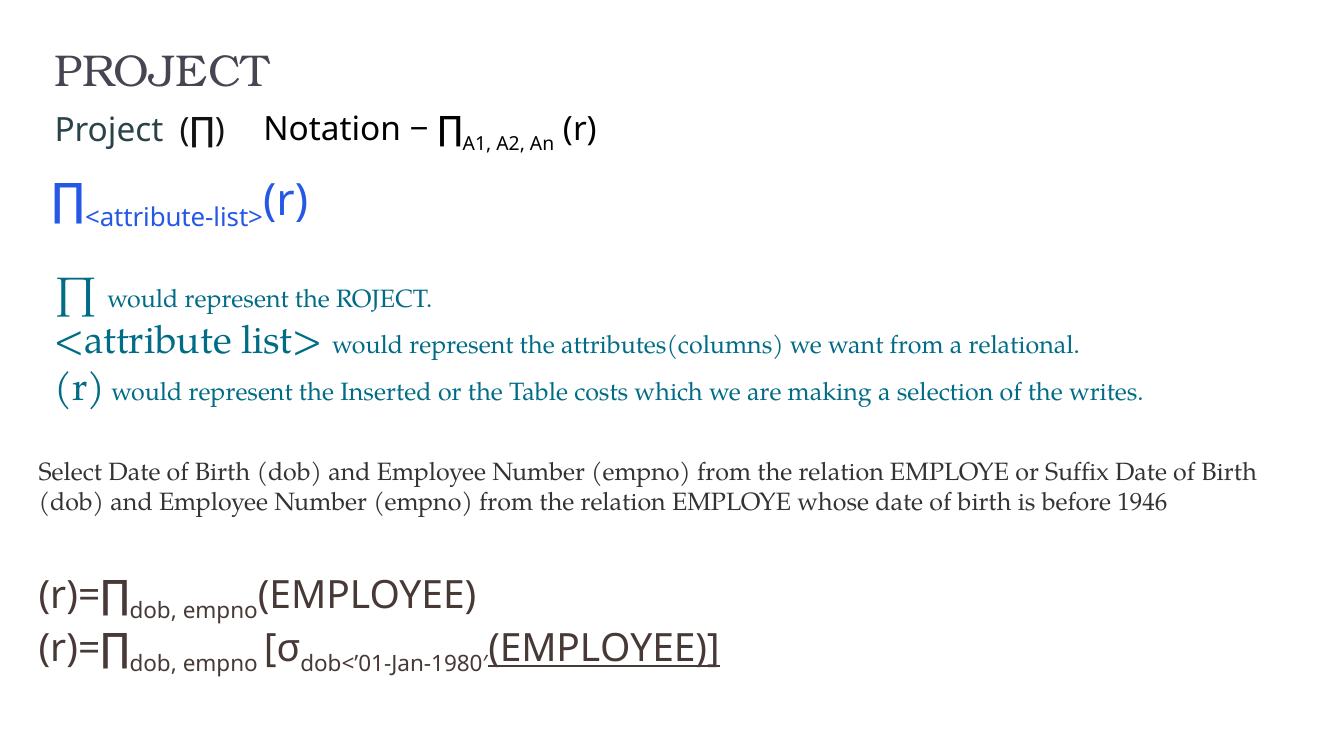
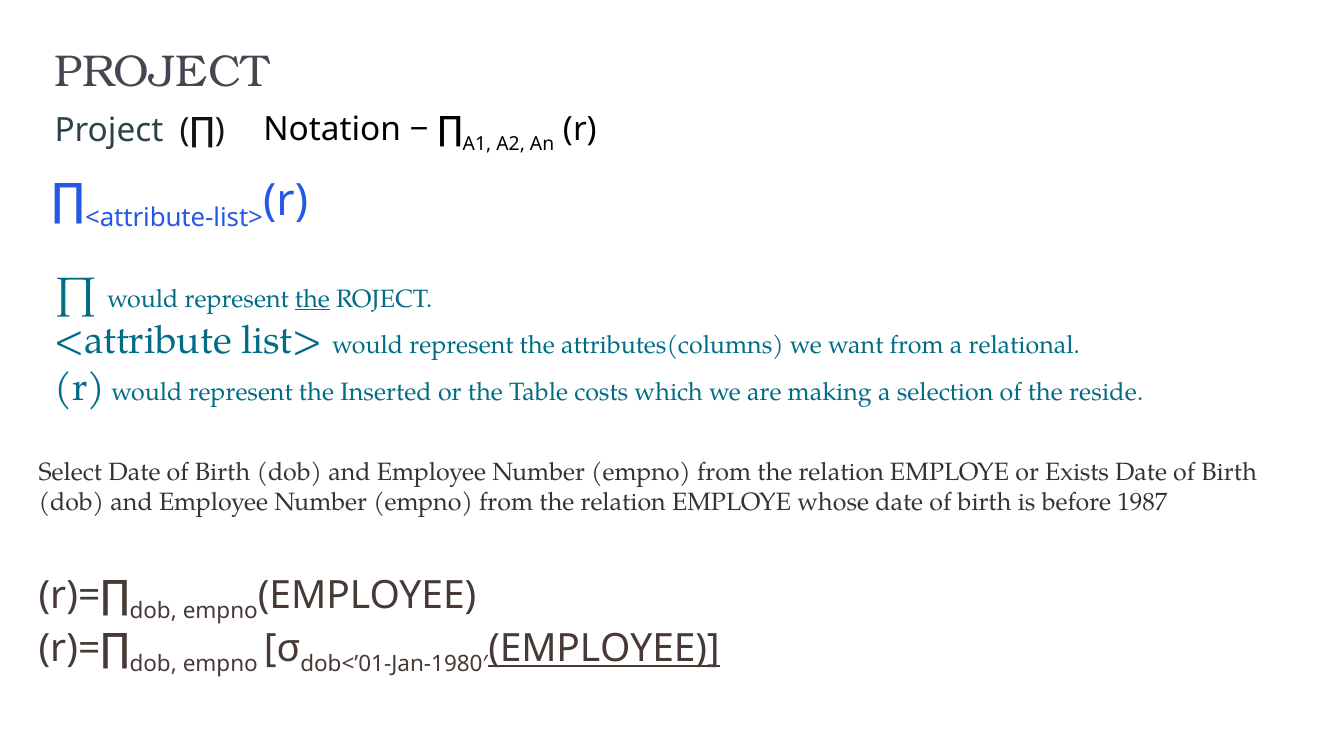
the underline: none -> present (312, 299)
writes: writes -> reside (1106, 392)
Suffix: Suffix -> Exists (1077, 472)
1946: 1946 -> 1987 (1142, 502)
